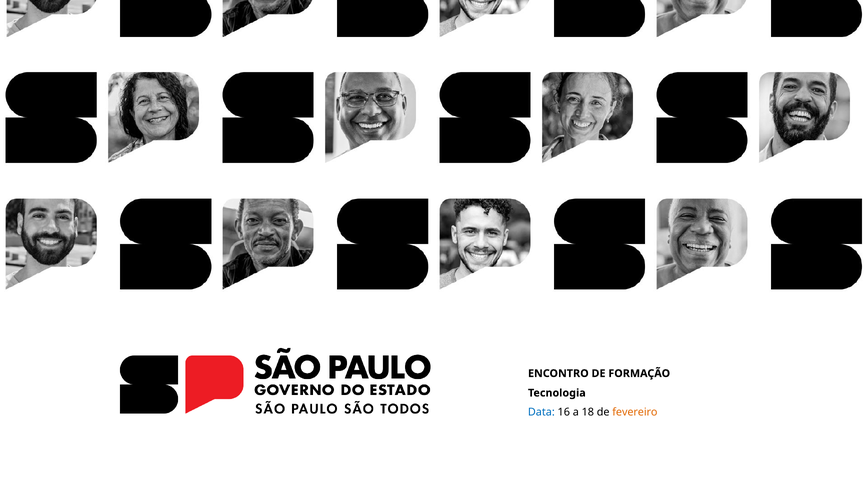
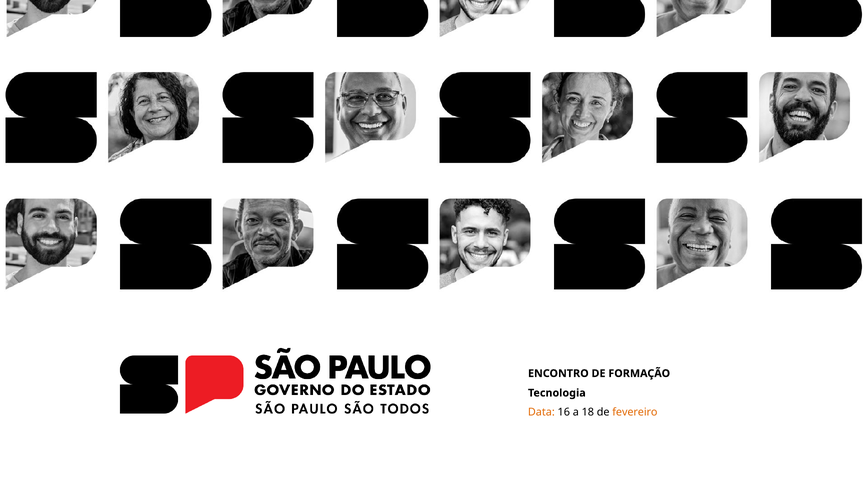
Data colour: blue -> orange (541, 413)
